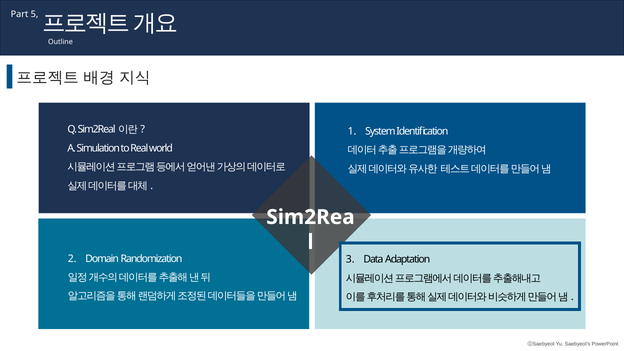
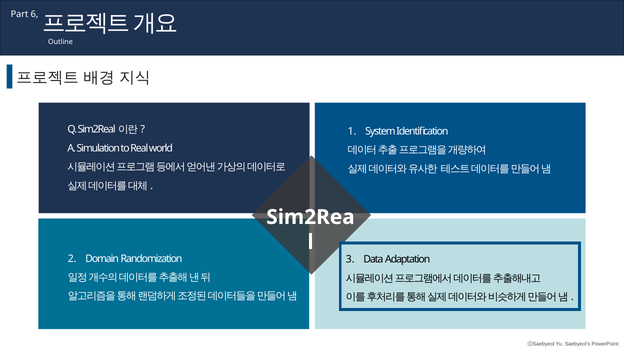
5: 5 -> 6 (35, 14)
